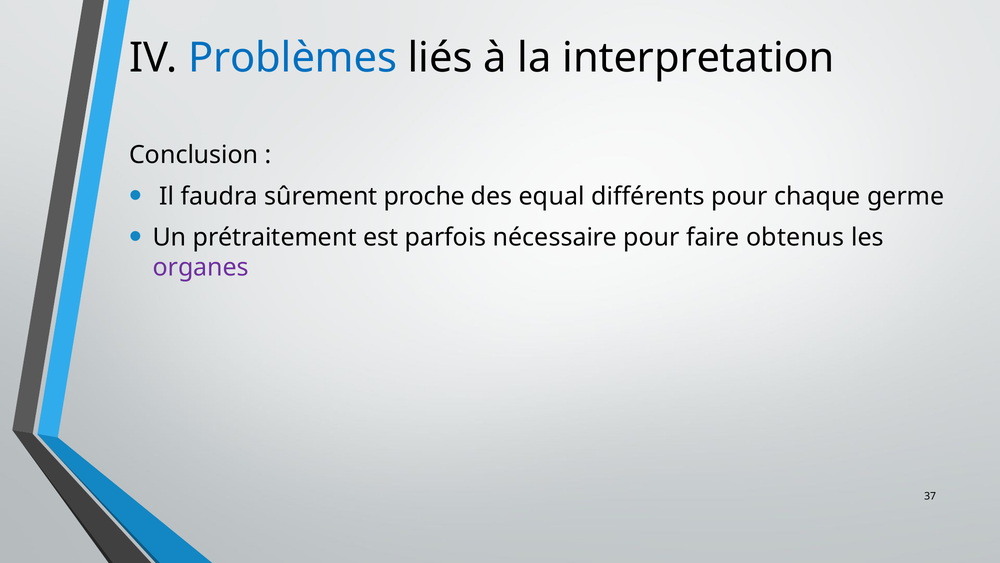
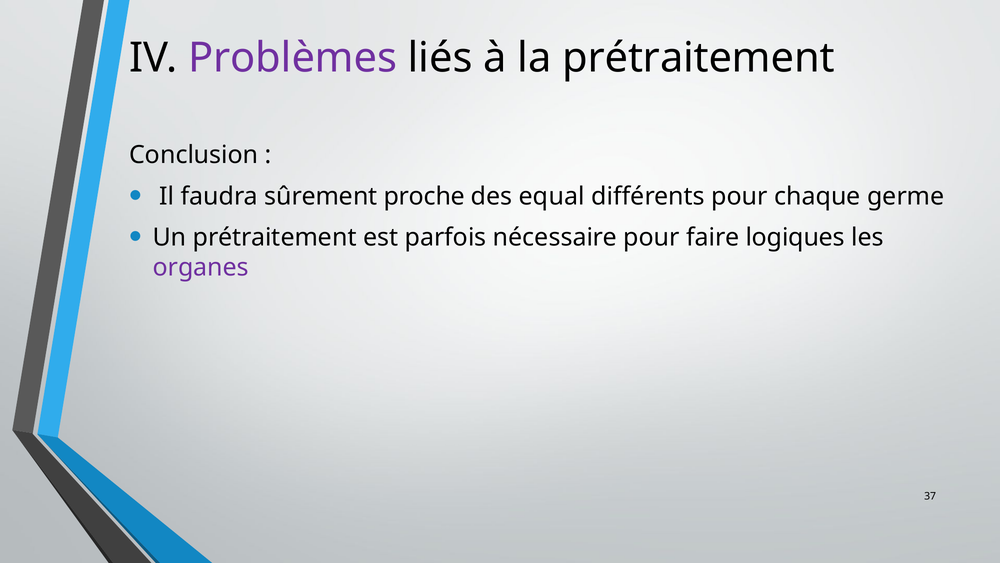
Problèmes colour: blue -> purple (293, 58)
la interpretation: interpretation -> prétraitement (698, 58)
obtenus: obtenus -> logiques (795, 237)
